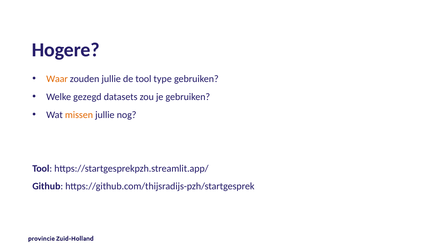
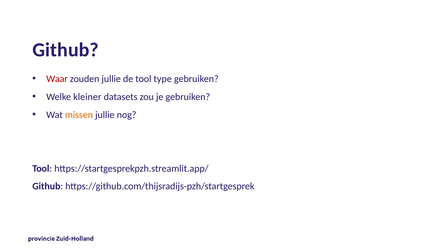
Hogere: Hogere -> Github (66, 50)
Waar colour: orange -> red (57, 79)
gezegd: gezegd -> kleiner (87, 97)
